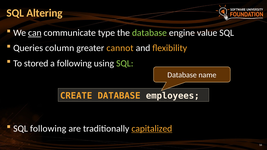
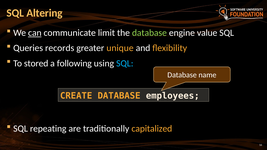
type: type -> limit (106, 33)
column: column -> records (60, 48)
cannot: cannot -> unique (120, 48)
SQL colour: light green -> light blue (125, 63)
SQL following: following -> repeating (48, 129)
capitalized underline: present -> none (152, 129)
